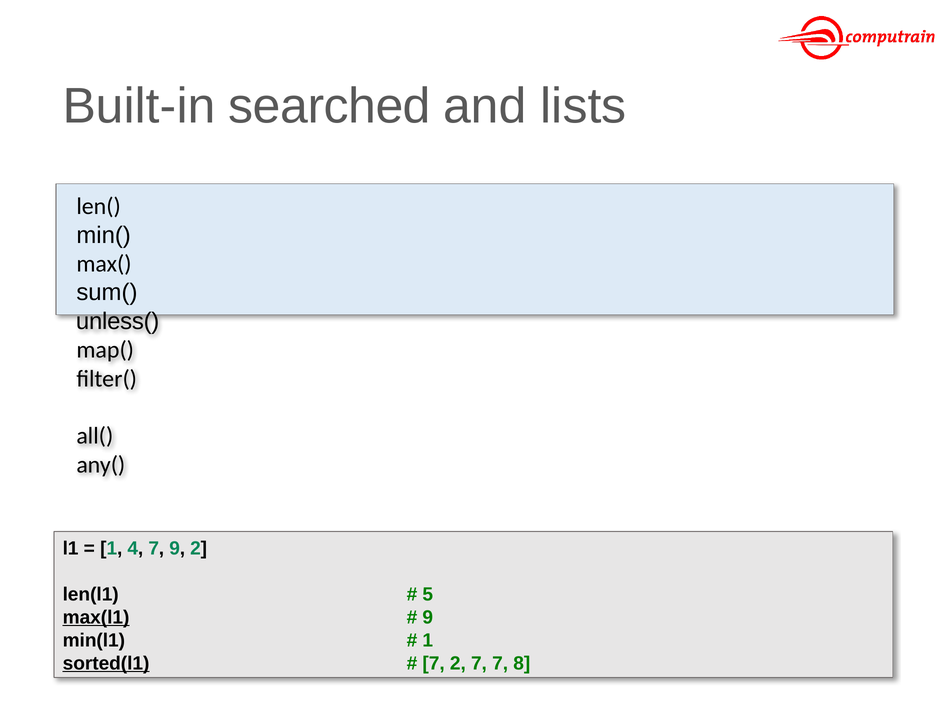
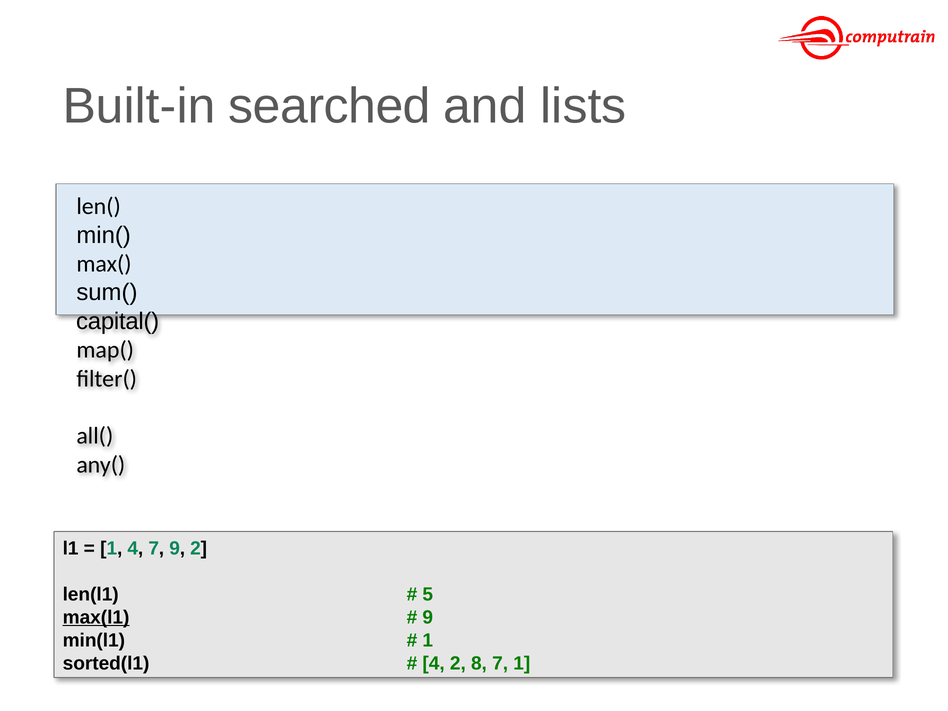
unless(: unless( -> capital( (118, 321)
sorted(l1 underline: present -> none (106, 663)
7: 7 -> 4 (434, 663)
2 7: 7 -> 8 (479, 663)
7 8: 8 -> 1 (522, 663)
